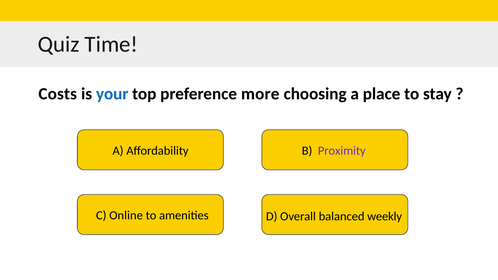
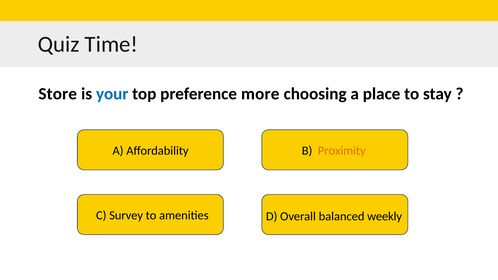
Costs: Costs -> Store (58, 94)
Proximity colour: purple -> orange (342, 151)
Online: Online -> Survey (126, 215)
